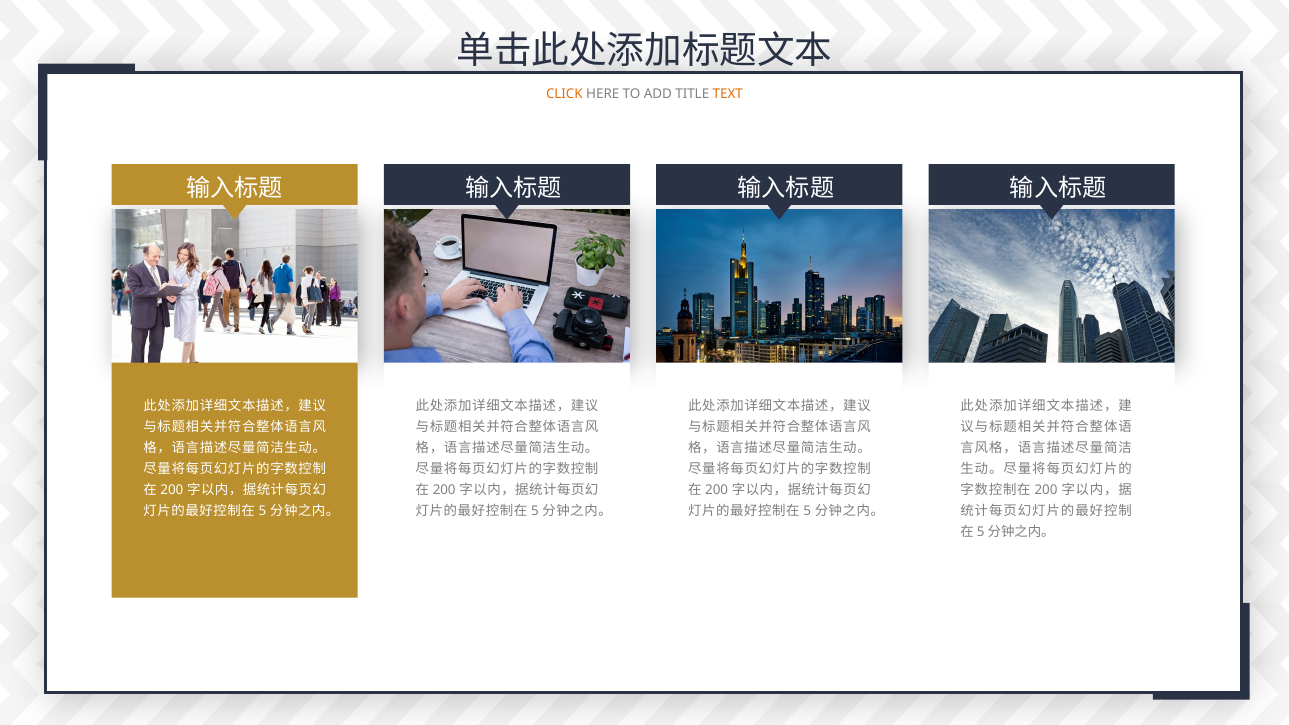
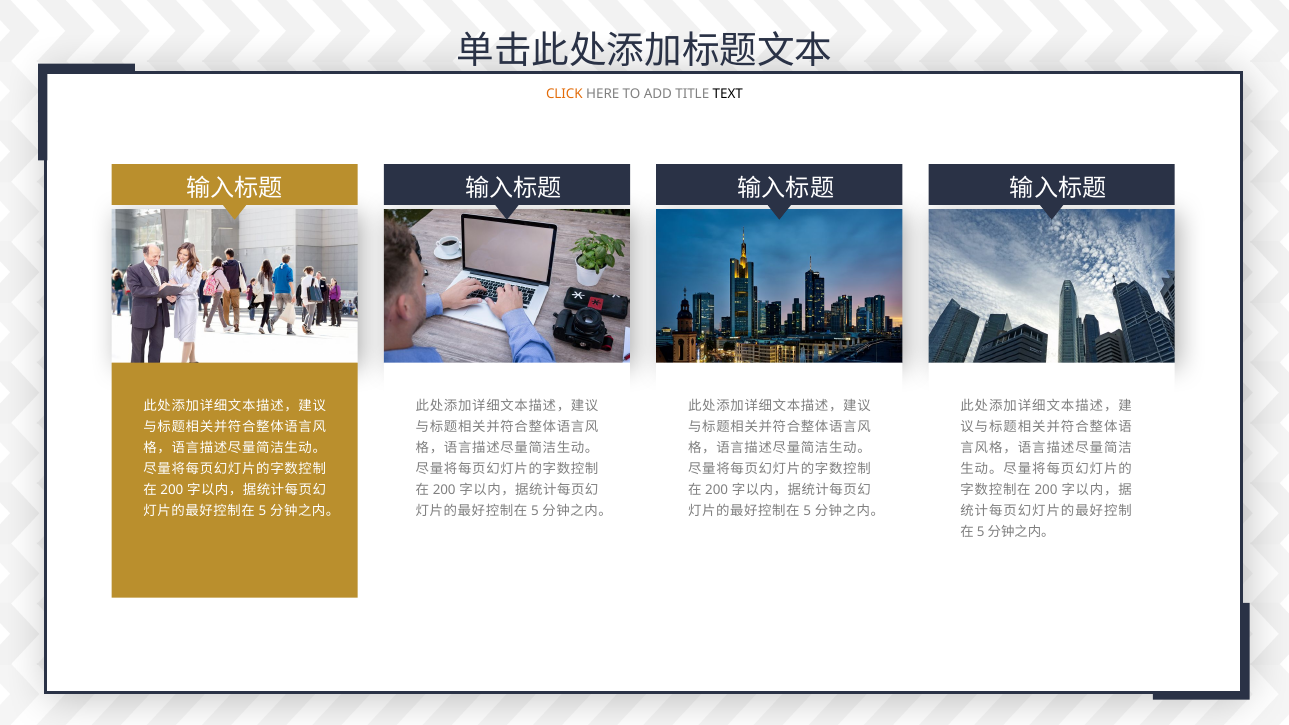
TEXT colour: orange -> black (728, 94)
